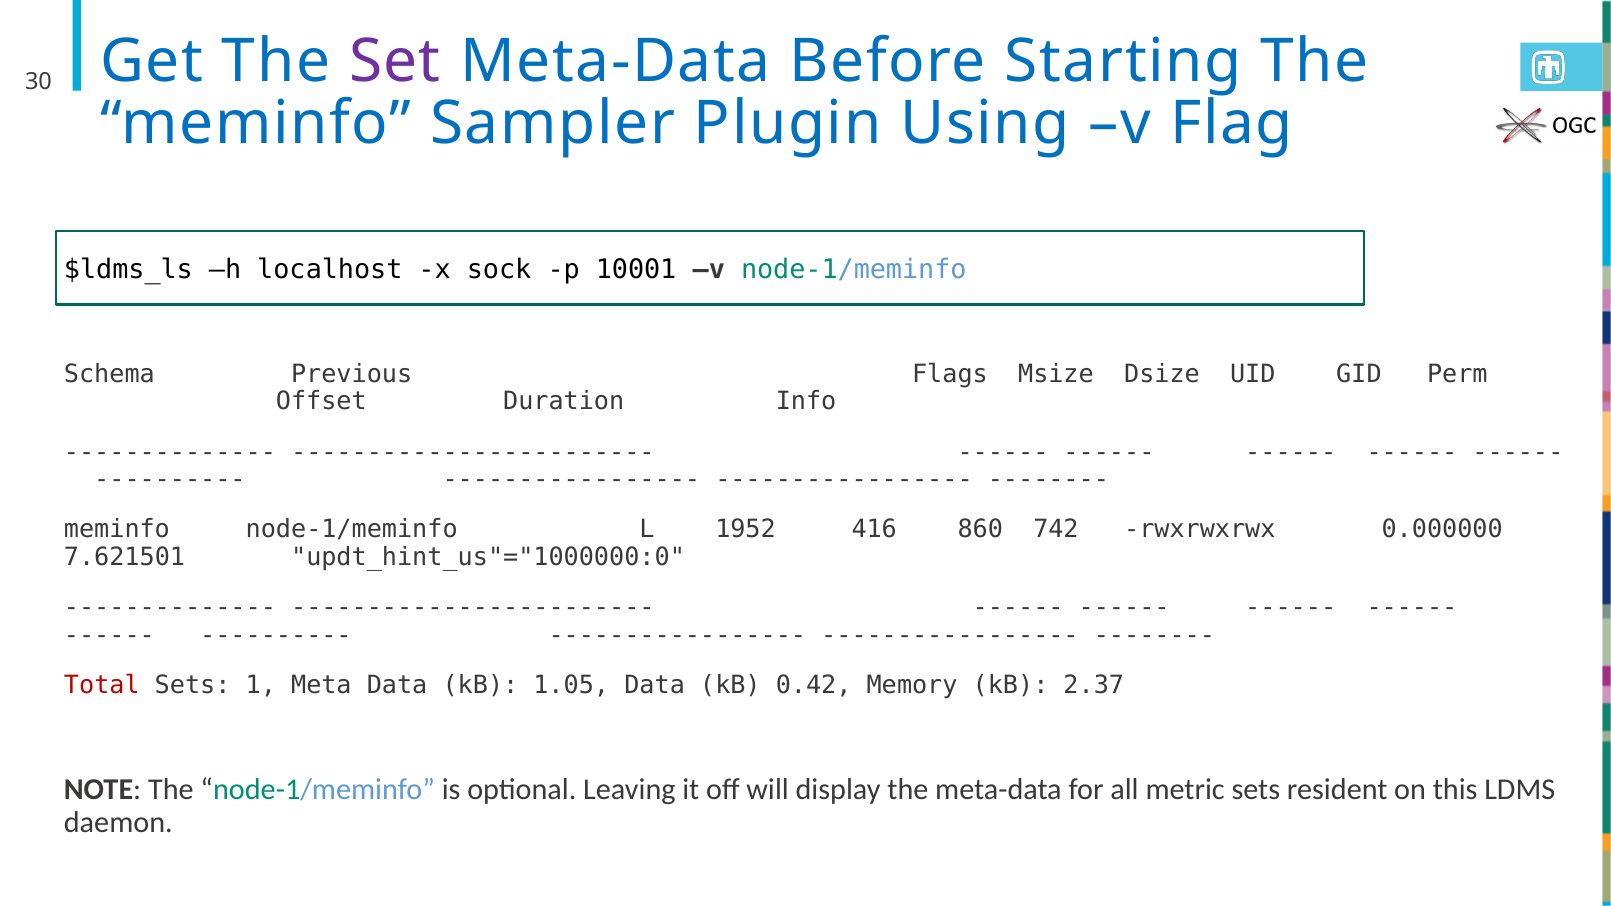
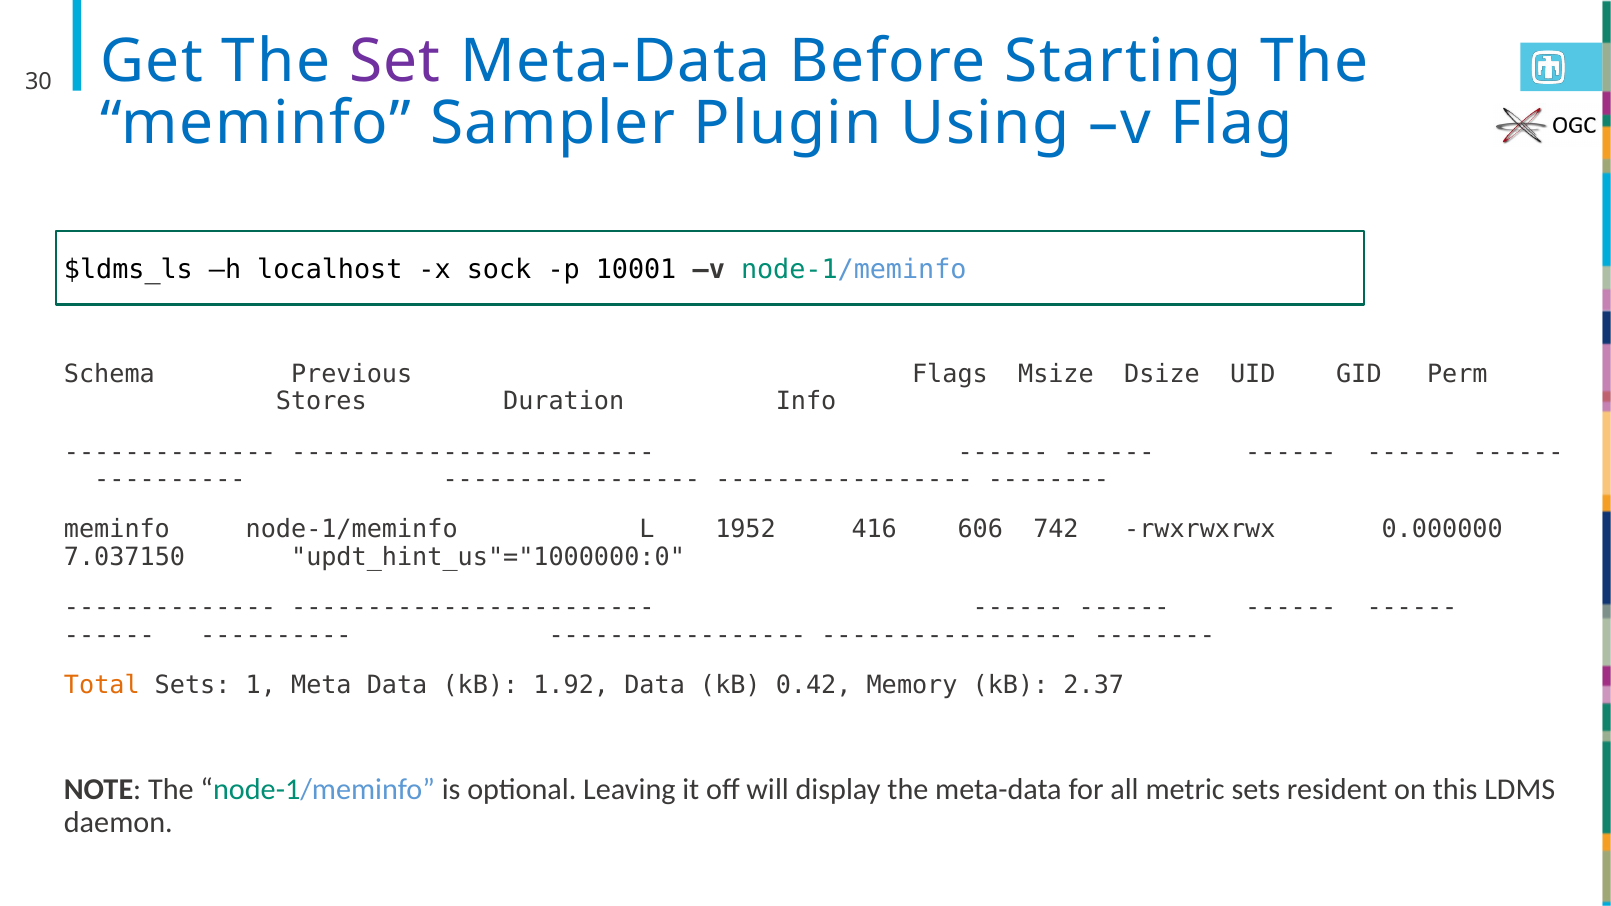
Offset: Offset -> Stores (321, 401)
860: 860 -> 606 (980, 530)
7.621501: 7.621501 -> 7.037150 (125, 557)
Total colour: red -> orange (102, 686)
1.05: 1.05 -> 1.92 (571, 686)
